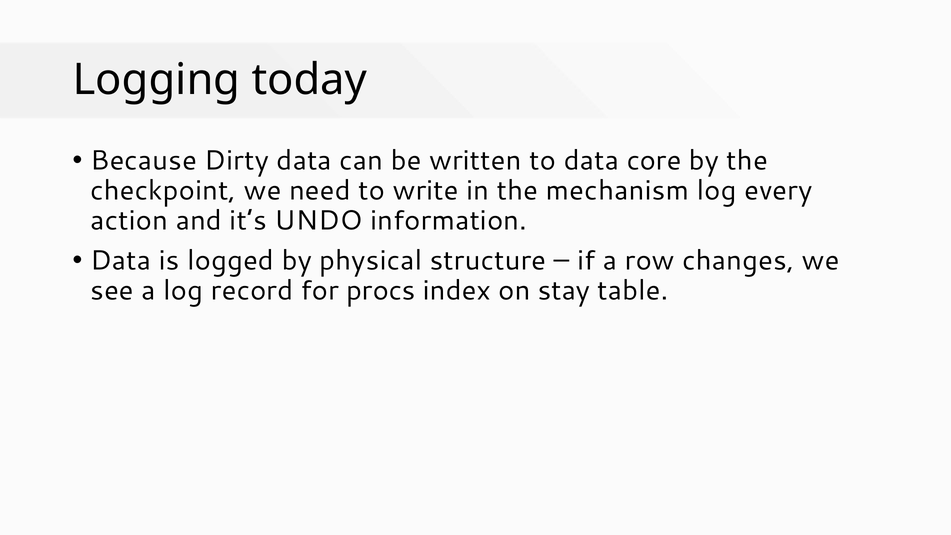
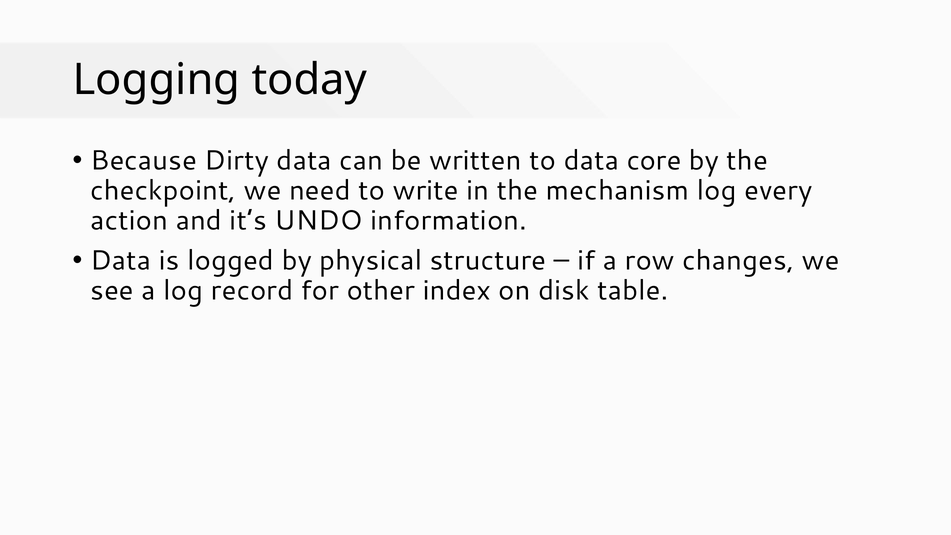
procs: procs -> other (381, 291)
stay: stay -> disk (564, 291)
